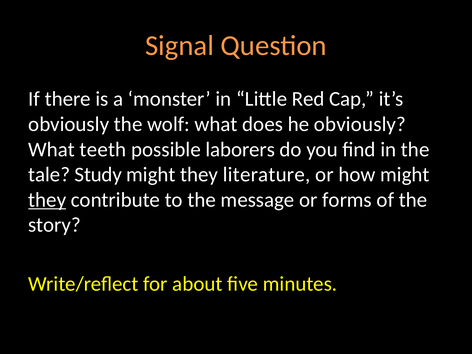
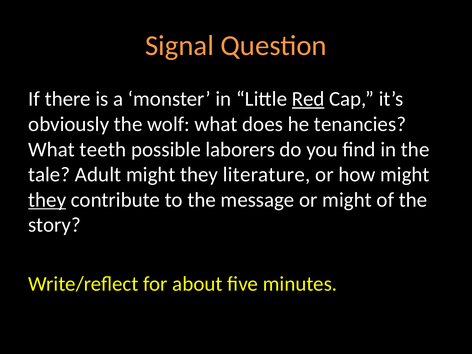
Red underline: none -> present (308, 99)
he obviously: obviously -> tenancies (360, 124)
Study: Study -> Adult (98, 175)
or forms: forms -> might (347, 200)
